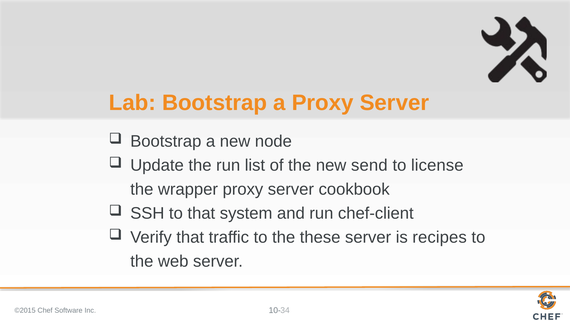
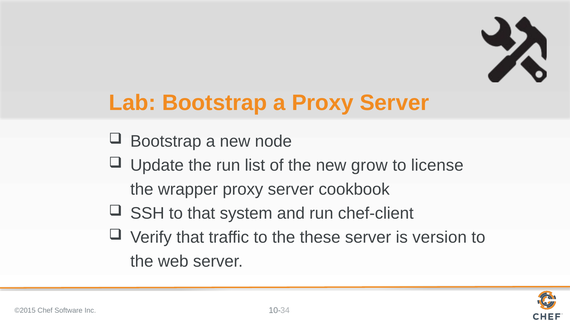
send: send -> grow (369, 165)
recipes: recipes -> version (440, 237)
